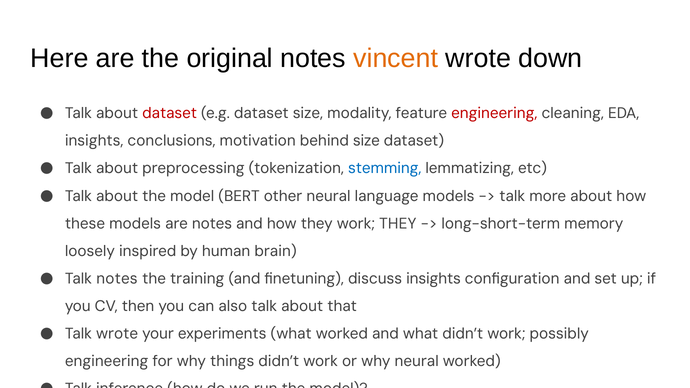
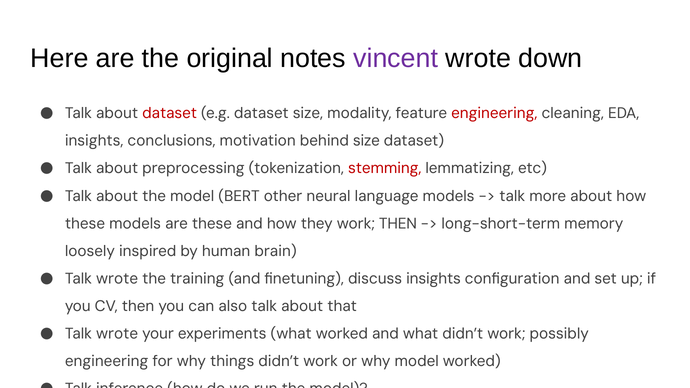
vincent colour: orange -> purple (396, 58)
stemming colour: blue -> red (385, 168)
are notes: notes -> these (212, 224)
work THEY: THEY -> THEN (398, 224)
notes: notes -> wrote (117, 279)
why neural: neural -> model (417, 361)
